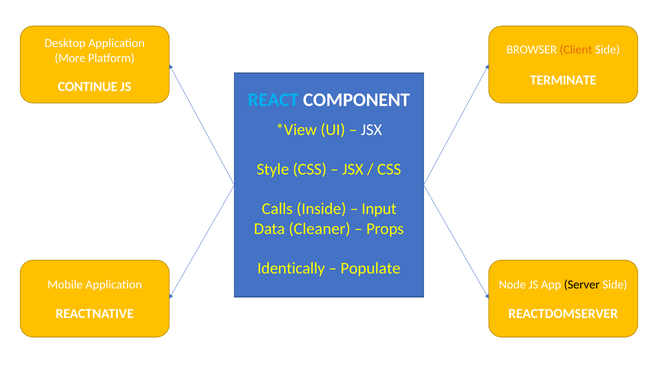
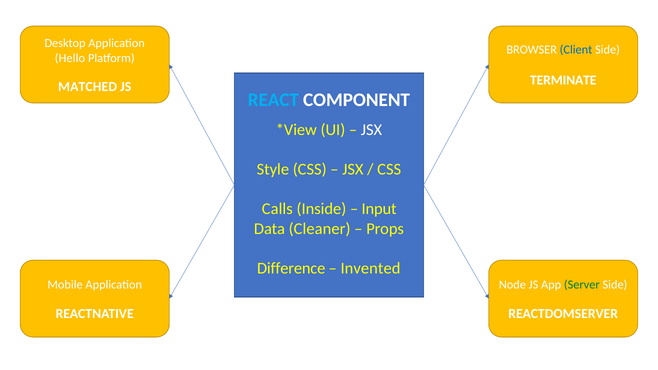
Client colour: orange -> blue (576, 50)
More: More -> Hello (70, 58)
CONTINUE: CONTINUE -> MATCHED (88, 87)
Identically: Identically -> Difference (291, 268)
Populate: Populate -> Invented (370, 268)
Server colour: black -> green (582, 285)
